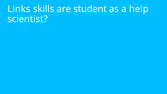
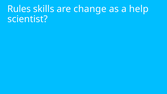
Links: Links -> Rules (19, 9)
student: student -> change (90, 9)
